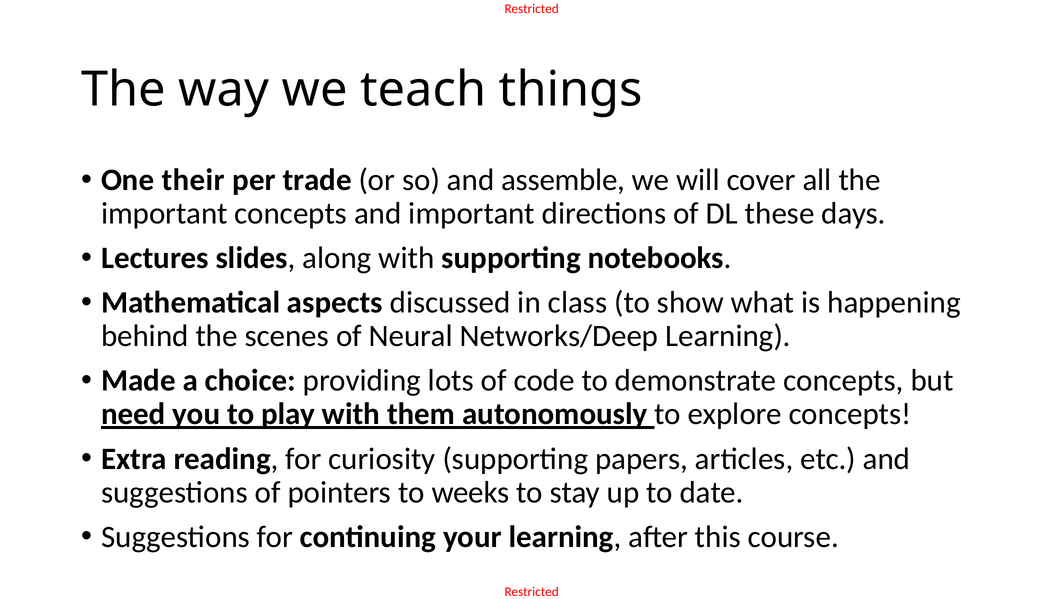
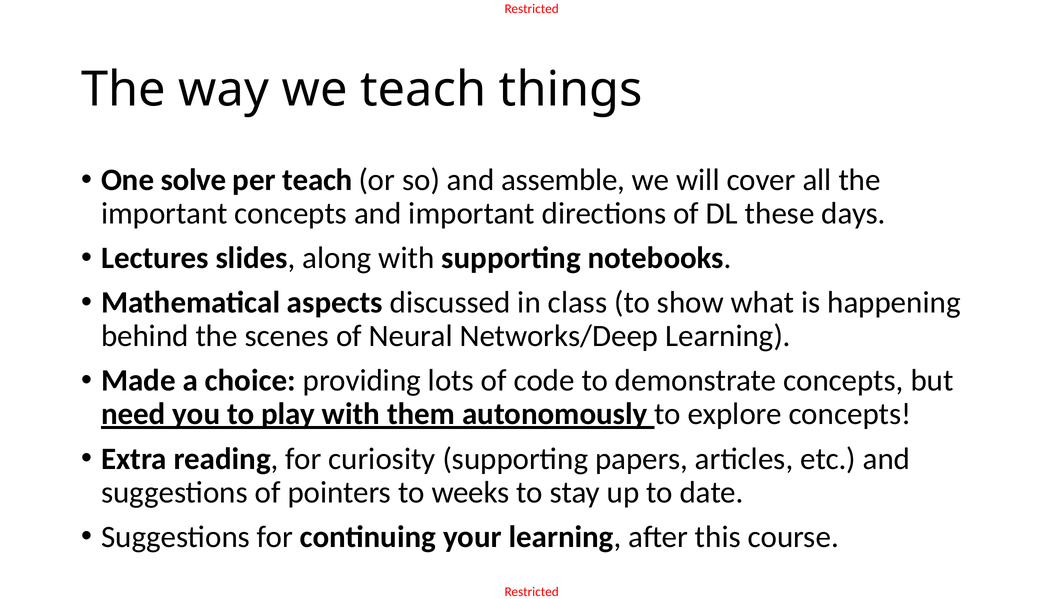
their: their -> solve (194, 180)
per trade: trade -> teach (317, 180)
